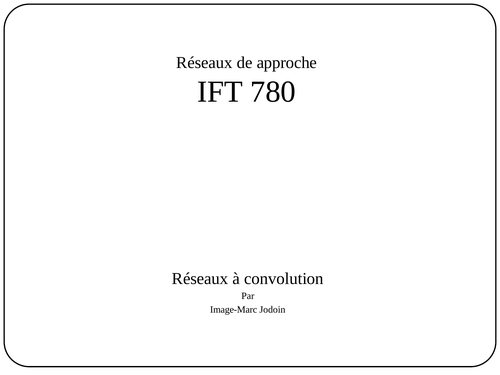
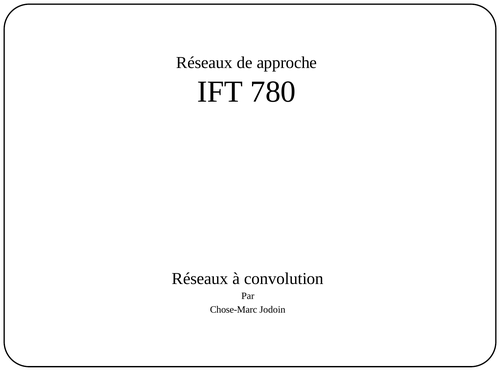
Image-Marc: Image-Marc -> Chose-Marc (234, 310)
